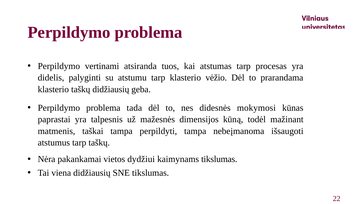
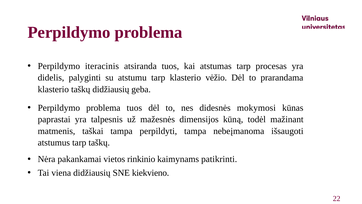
vertinami: vertinami -> iteracinis (102, 66)
problema tada: tada -> tuos (134, 108)
dydžiui: dydžiui -> rinkinio (141, 159)
kaimynams tikslumas: tikslumas -> patikrinti (219, 159)
SNE tikslumas: tikslumas -> kiekvieno (151, 172)
